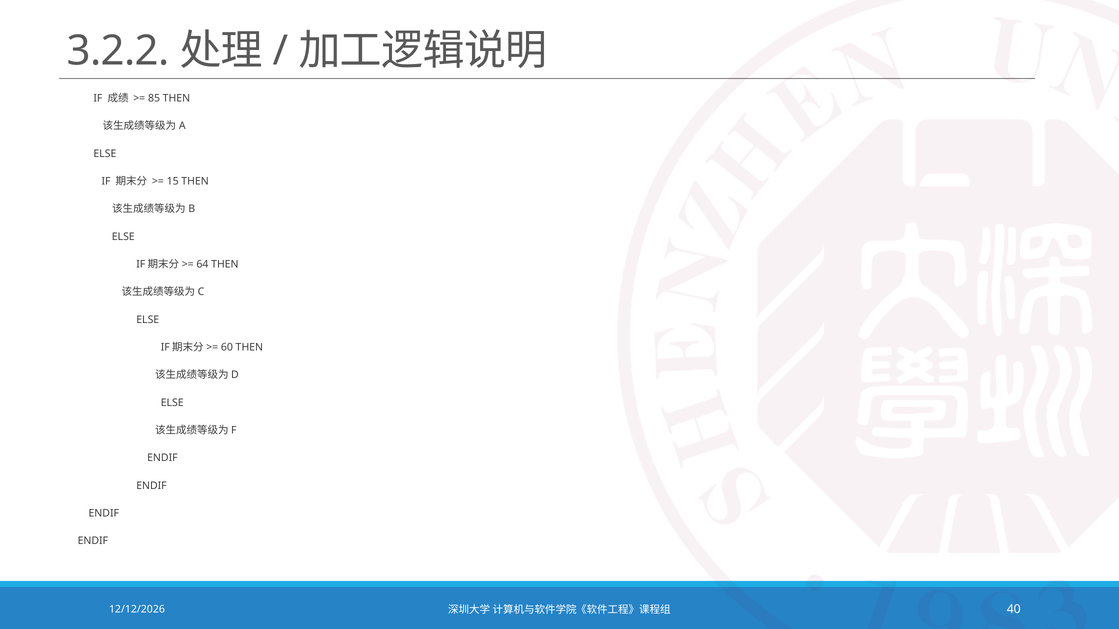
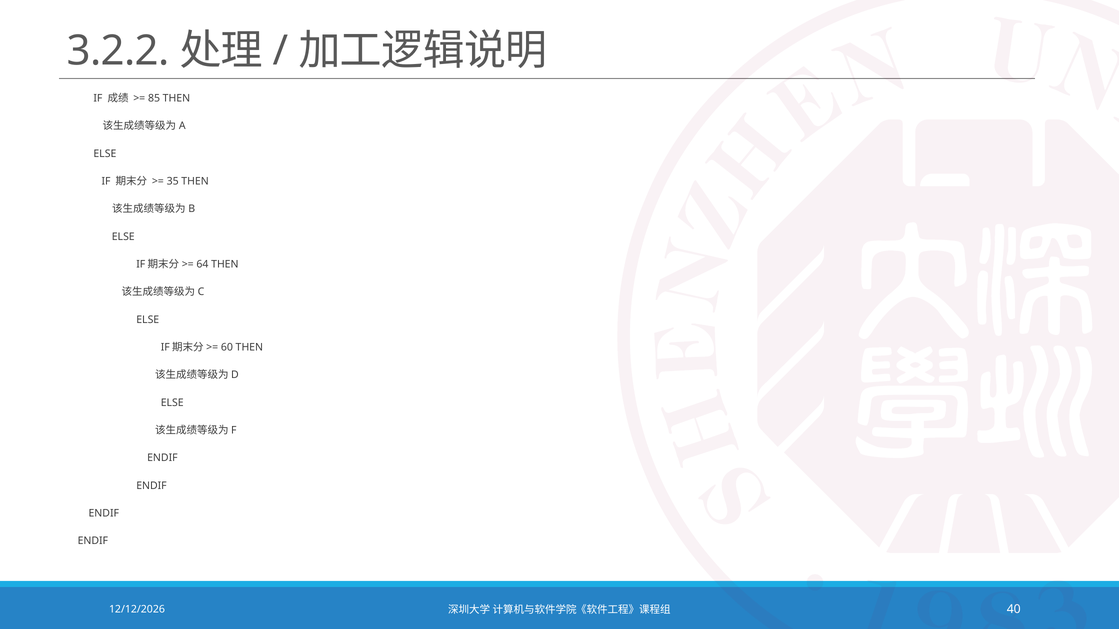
15: 15 -> 35 (173, 181)
